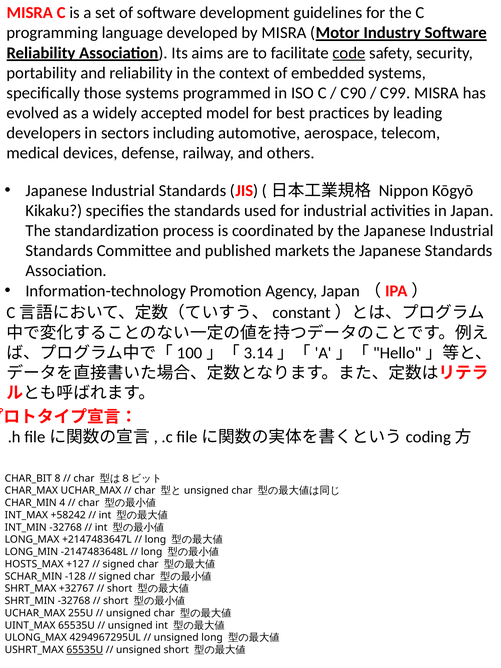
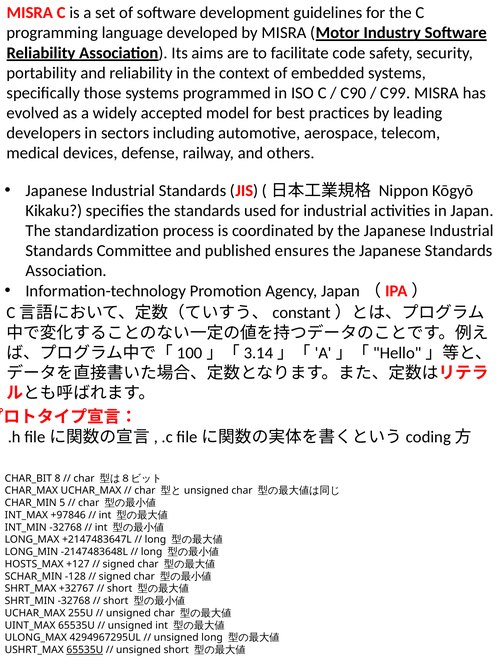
code underline: present -> none (349, 53)
markets: markets -> ensures (302, 251)
4: 4 -> 5 (62, 503)
+58242: +58242 -> +97846 (68, 515)
